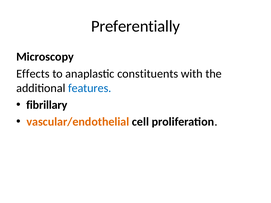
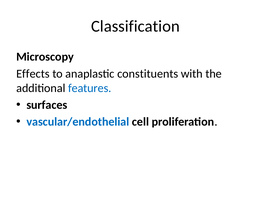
Preferentially: Preferentially -> Classification (135, 26)
fibrillary: fibrillary -> surfaces (47, 105)
vascular/endothelial colour: orange -> blue (78, 122)
